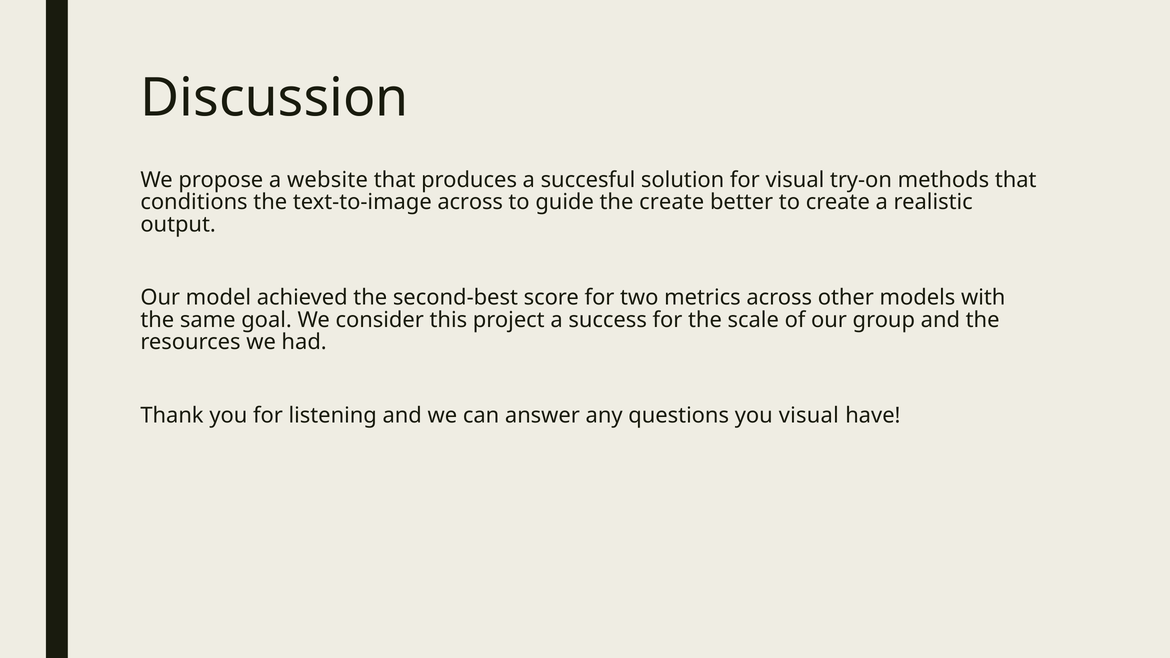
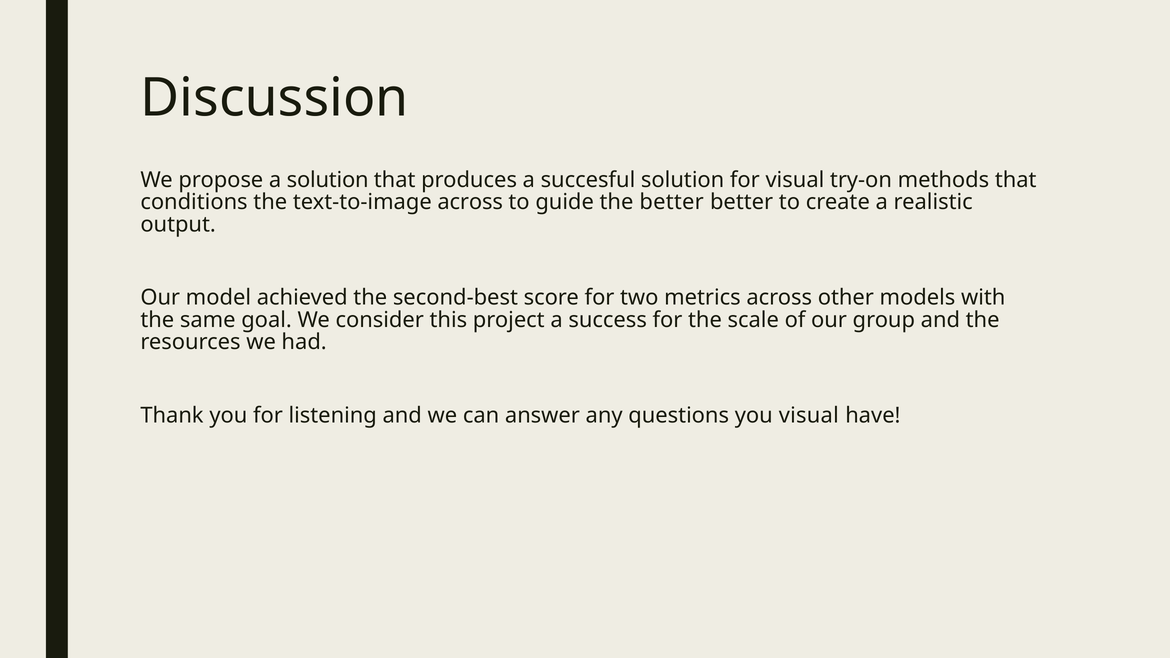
a website: website -> solution (328, 180)
the create: create -> better (672, 202)
